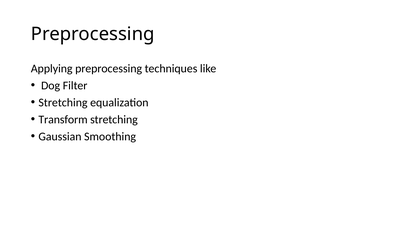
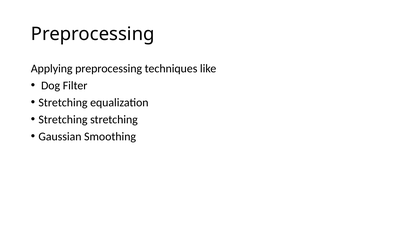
Transform: Transform -> Stretching (63, 119)
